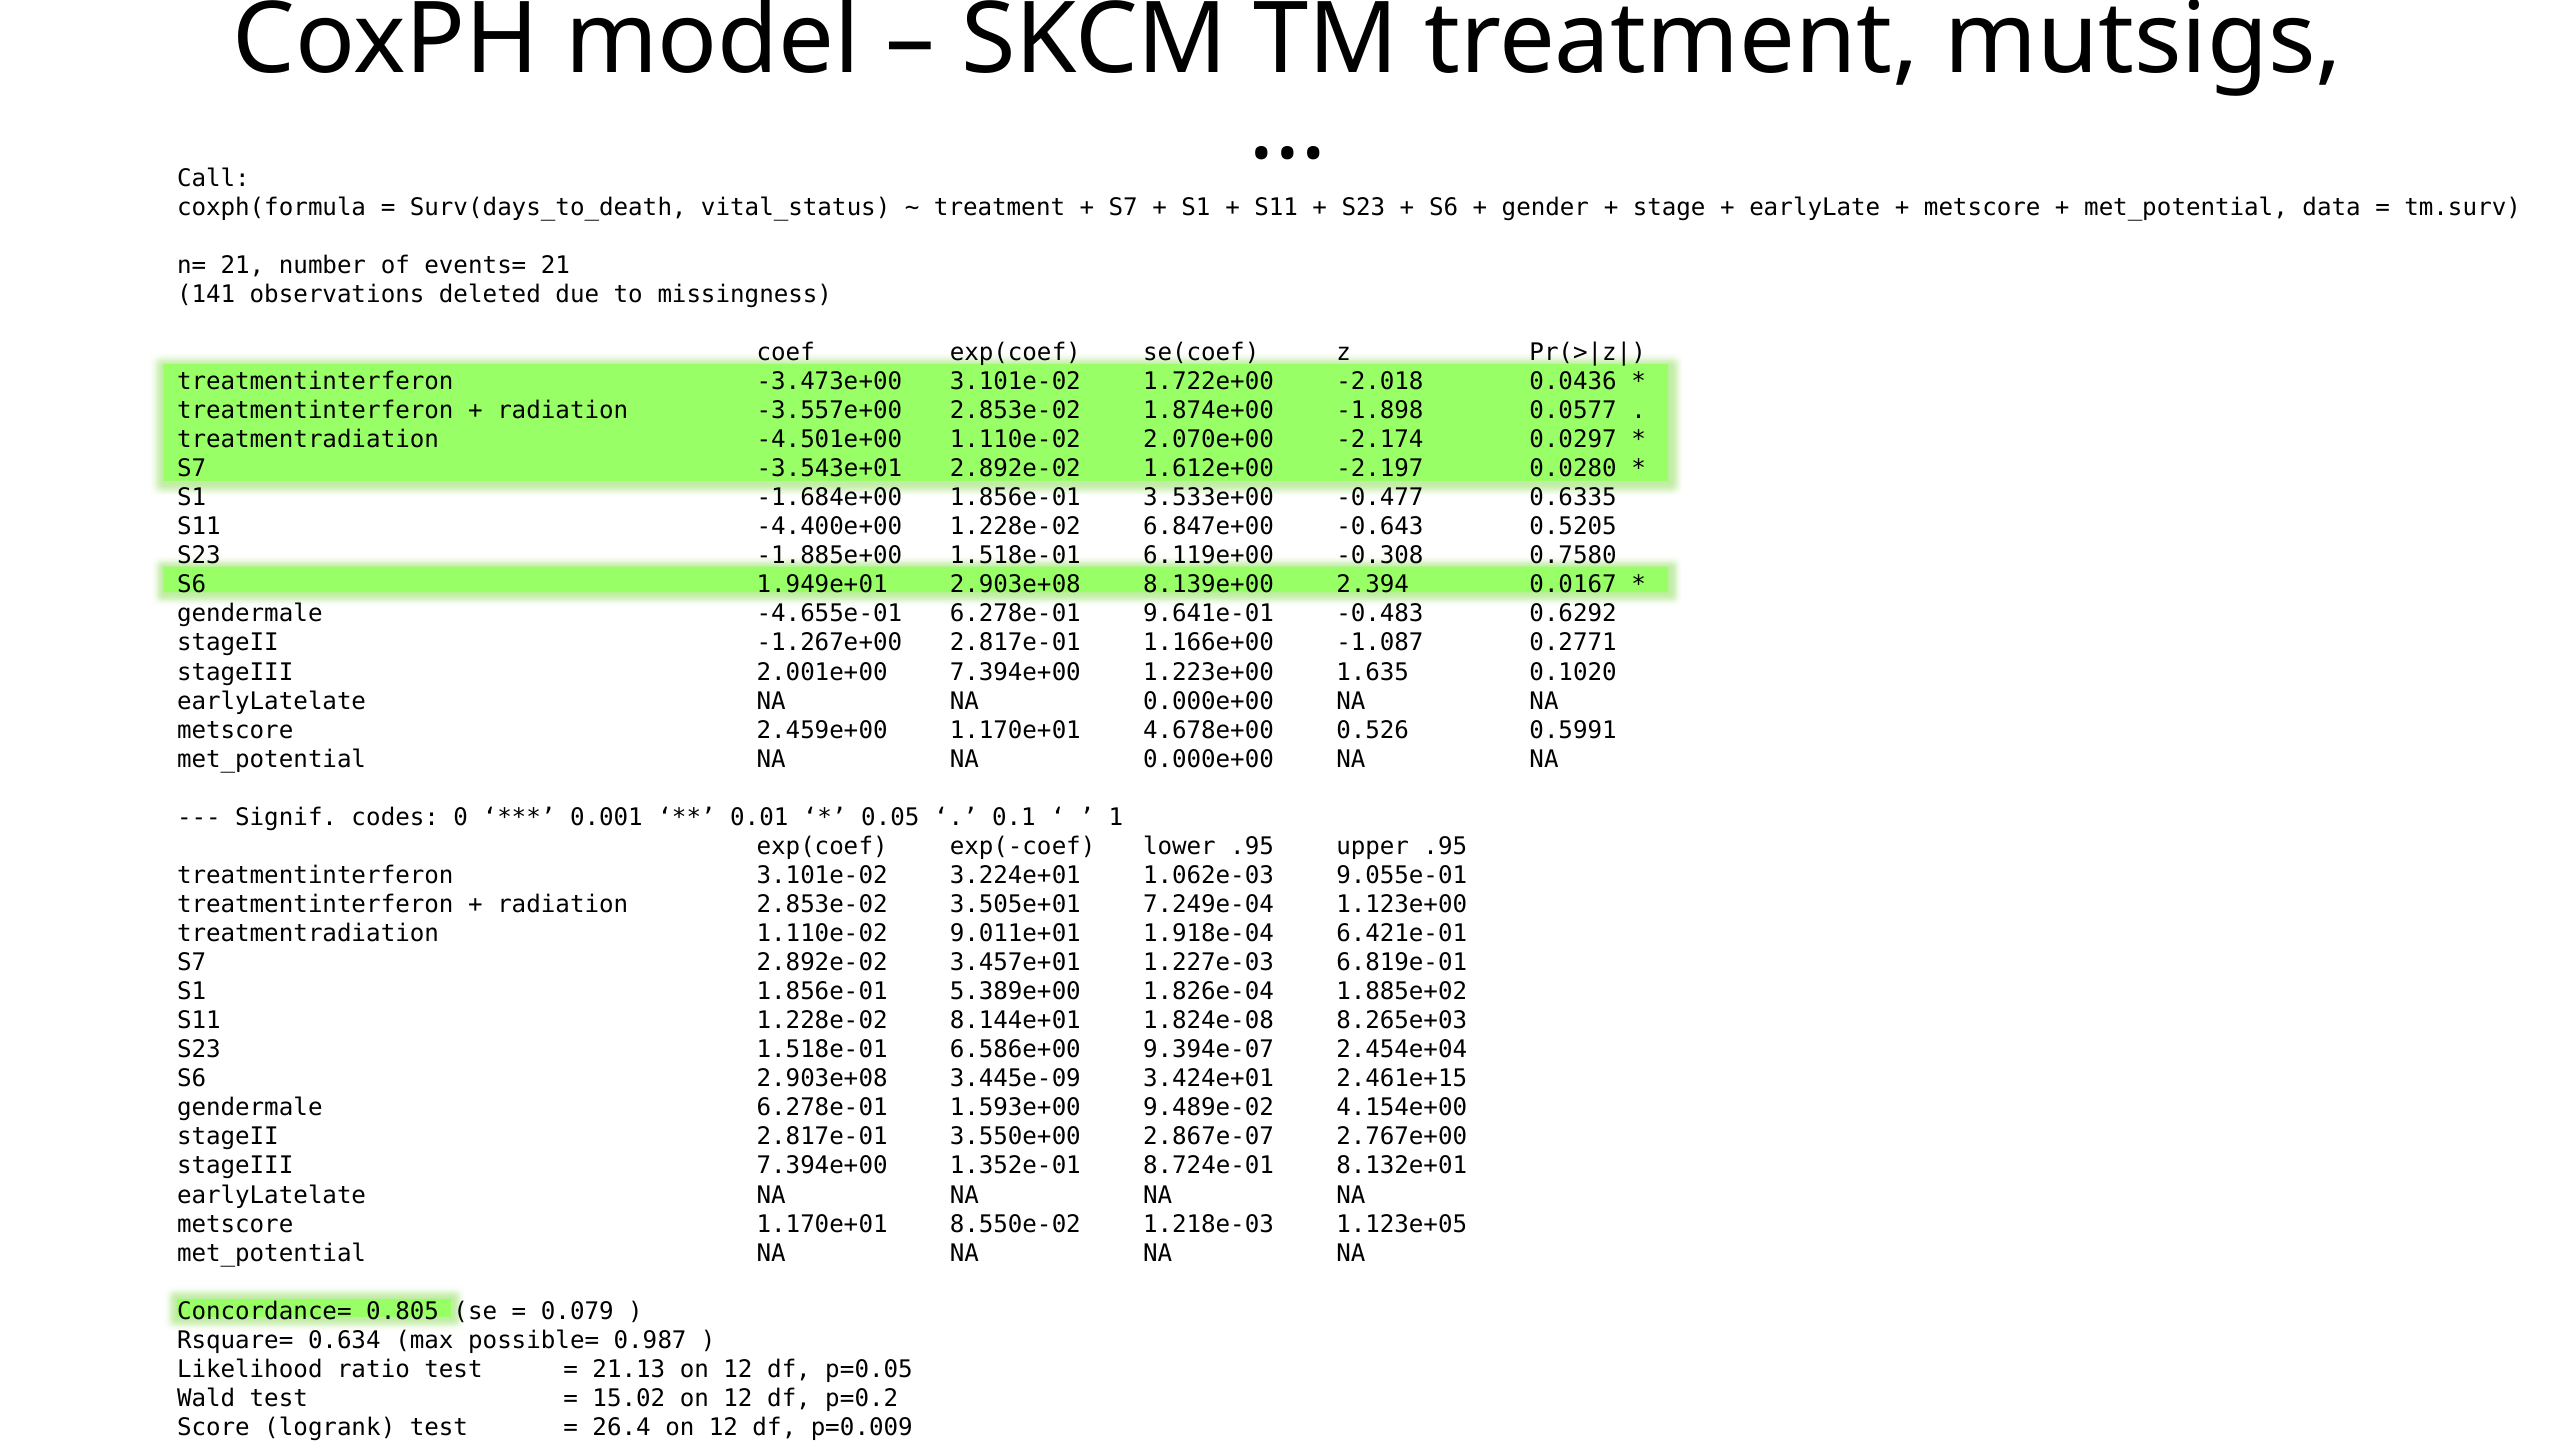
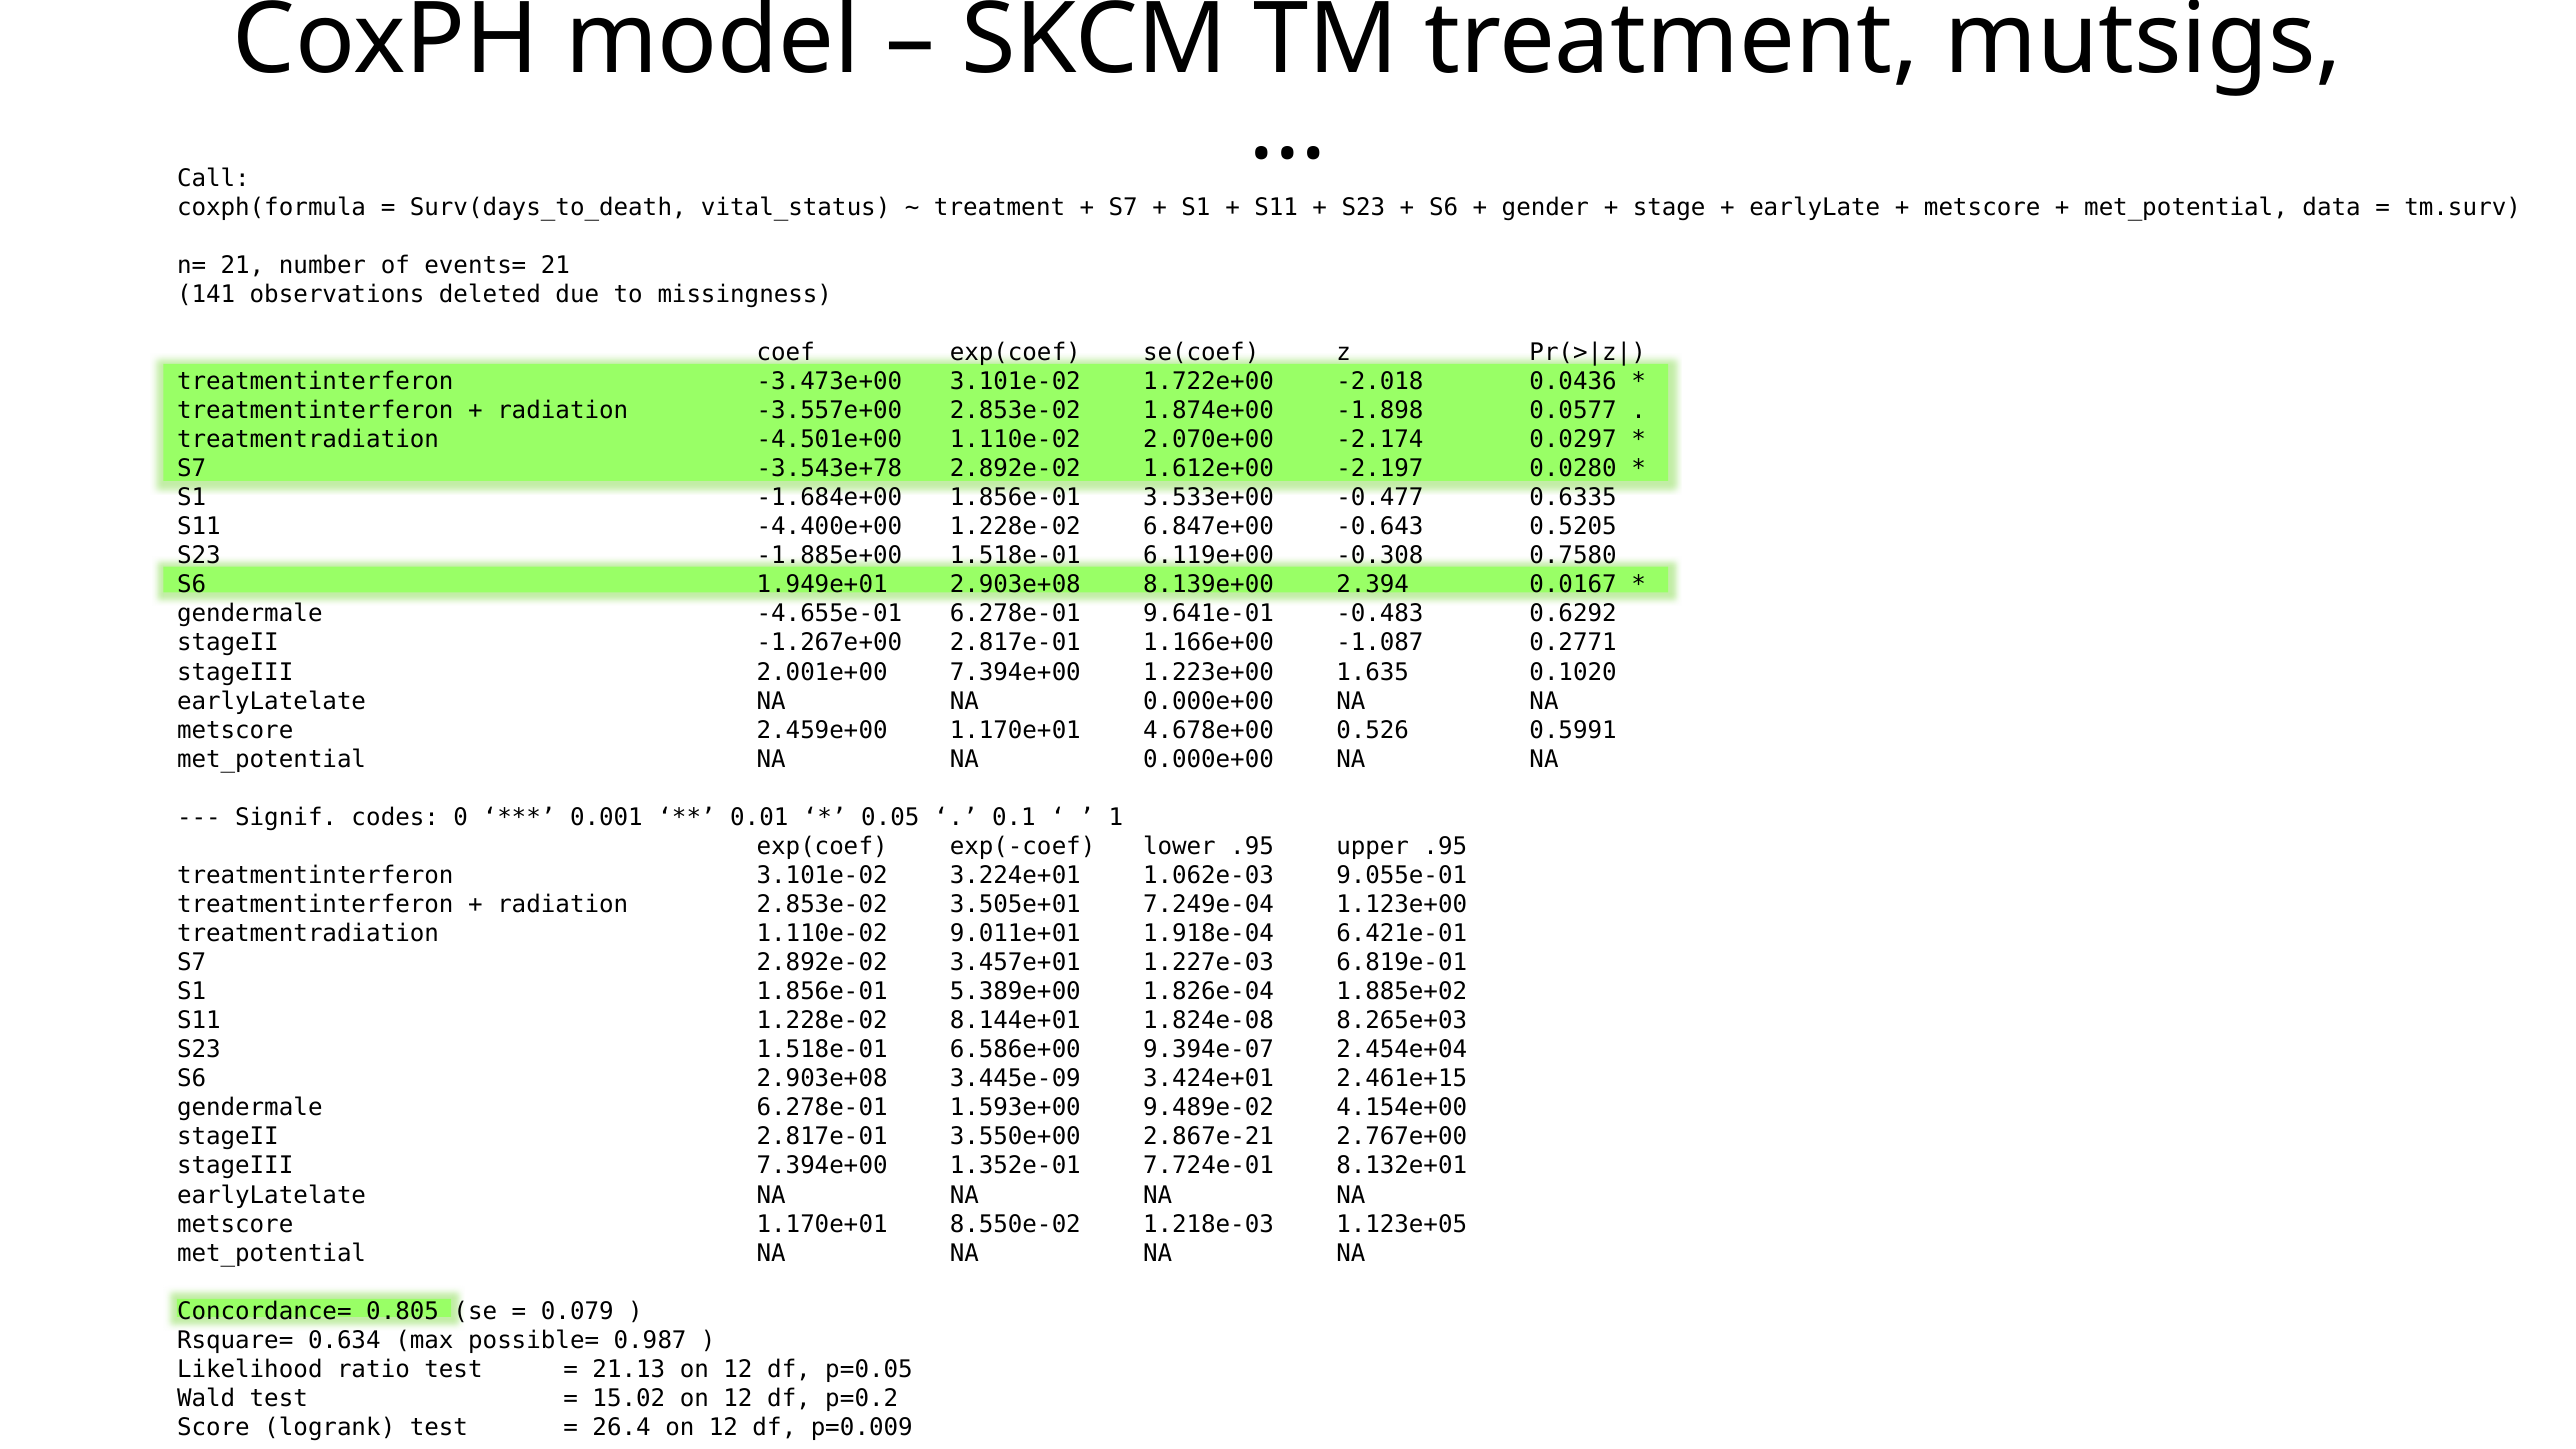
-3.543e+01: -3.543e+01 -> -3.543e+78 (829, 469)
2.867e-07: 2.867e-07 -> 2.867e-21 (1209, 1137)
8.724e-01: 8.724e-01 -> 7.724e-01 (1209, 1166)
